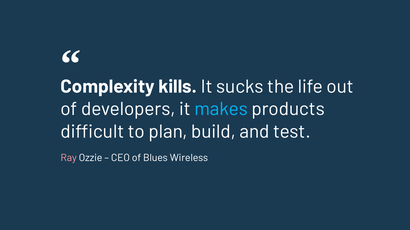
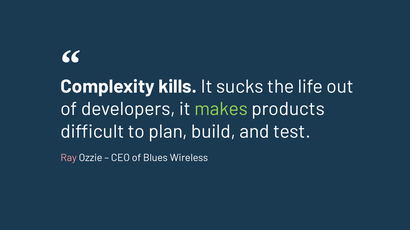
makes colour: light blue -> light green (221, 109)
